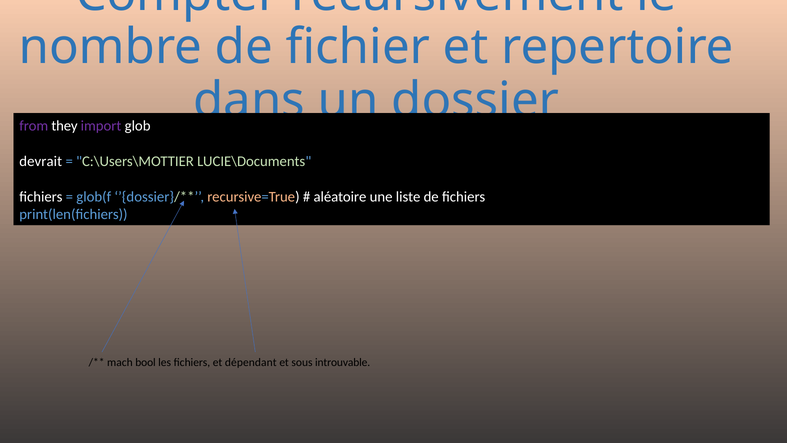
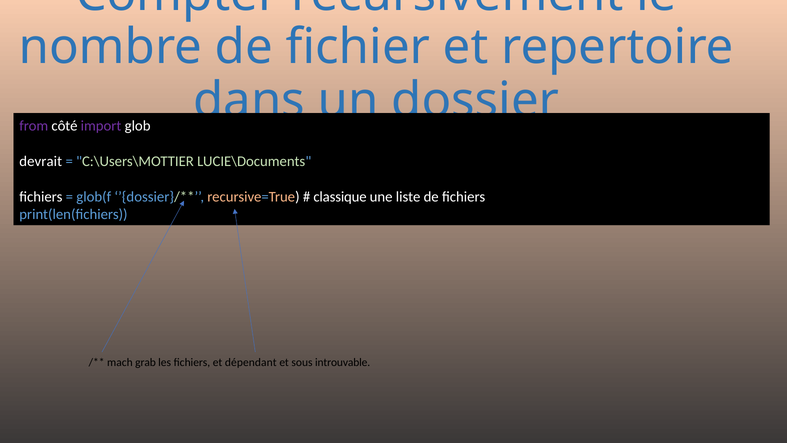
they: they -> côté (64, 126)
aléatoire: aléatoire -> classique (340, 197)
bool: bool -> grab (146, 362)
